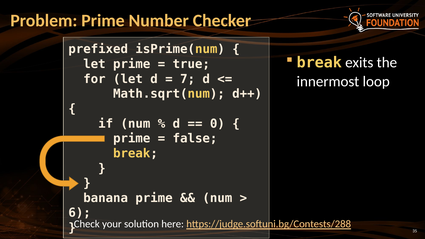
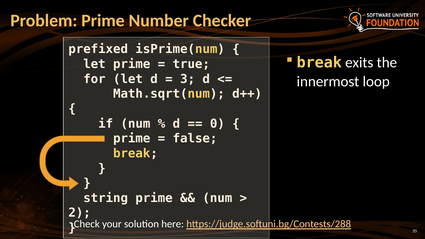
7: 7 -> 3 (188, 79)
banana: banana -> string (106, 198)
6: 6 -> 2 (80, 213)
